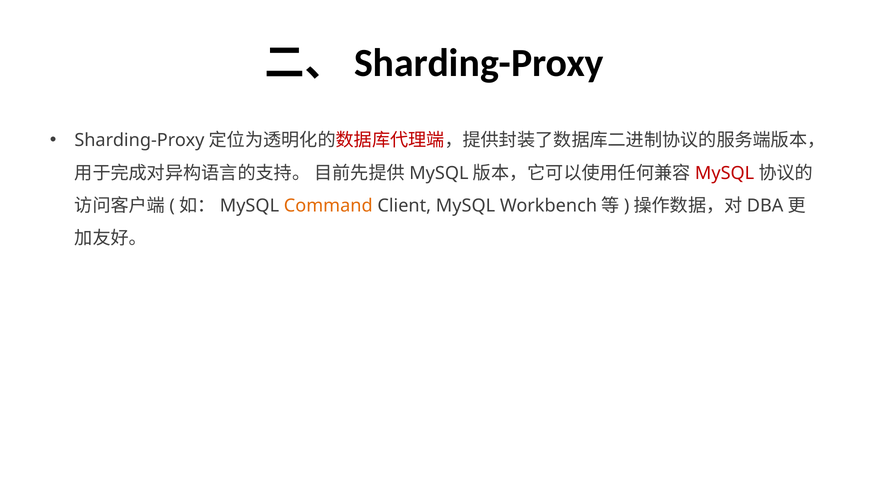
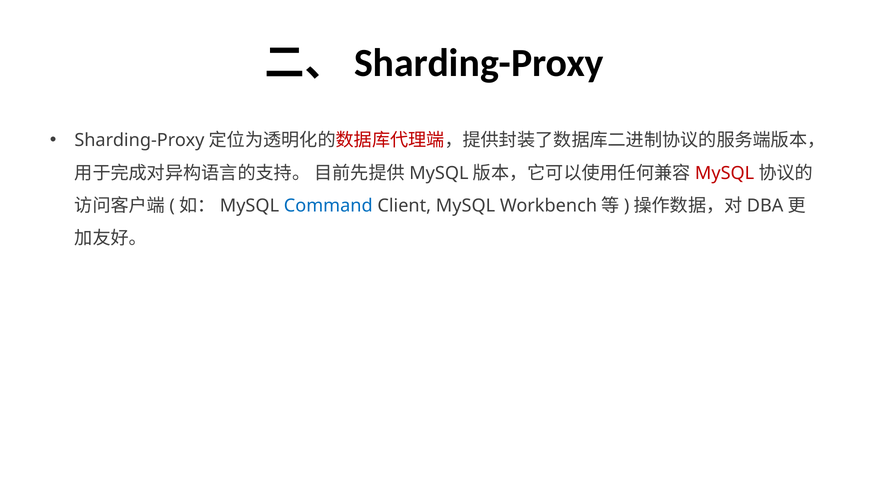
Command colour: orange -> blue (328, 206)
